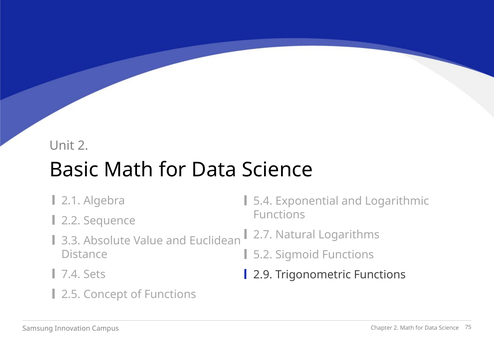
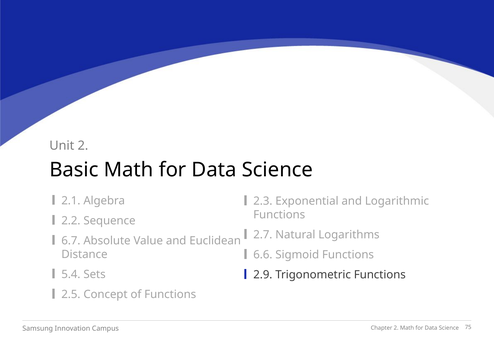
5.4: 5.4 -> 2.3 (263, 201)
3.3: 3.3 -> 6.7 (71, 241)
5.2: 5.2 -> 6.6 (263, 255)
7.4: 7.4 -> 5.4 (71, 274)
